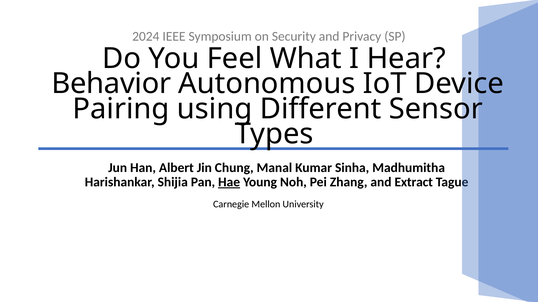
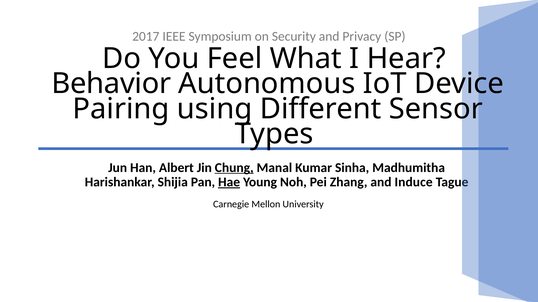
2024: 2024 -> 2017 (146, 37)
Chung underline: none -> present (234, 168)
Extract: Extract -> Induce (414, 182)
